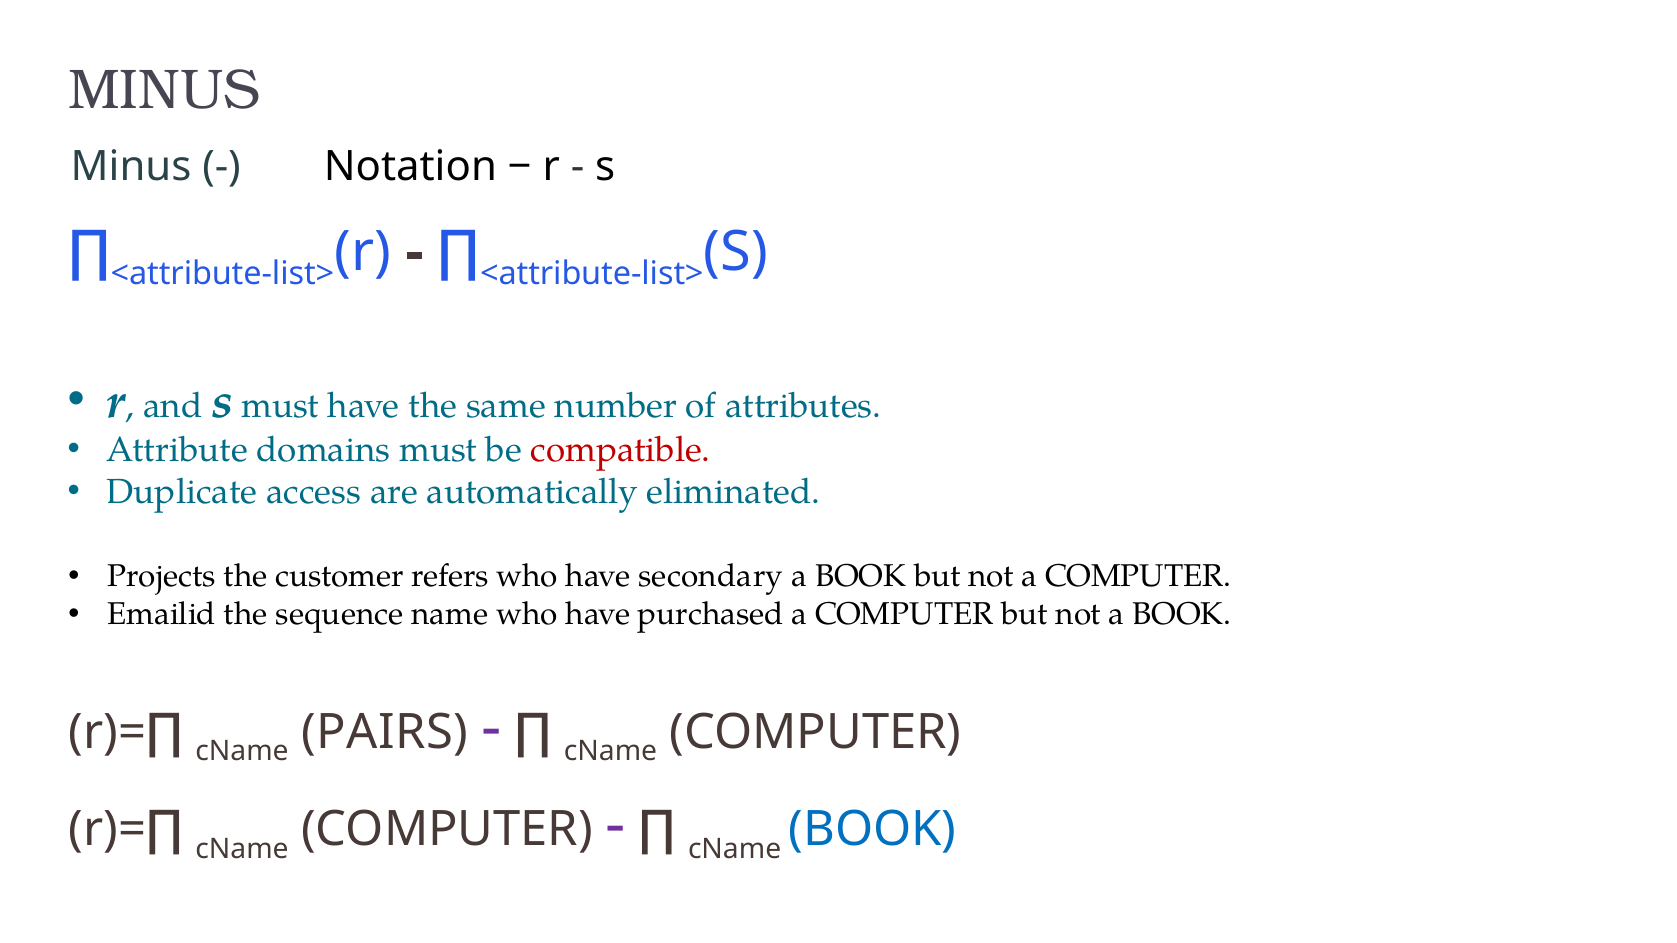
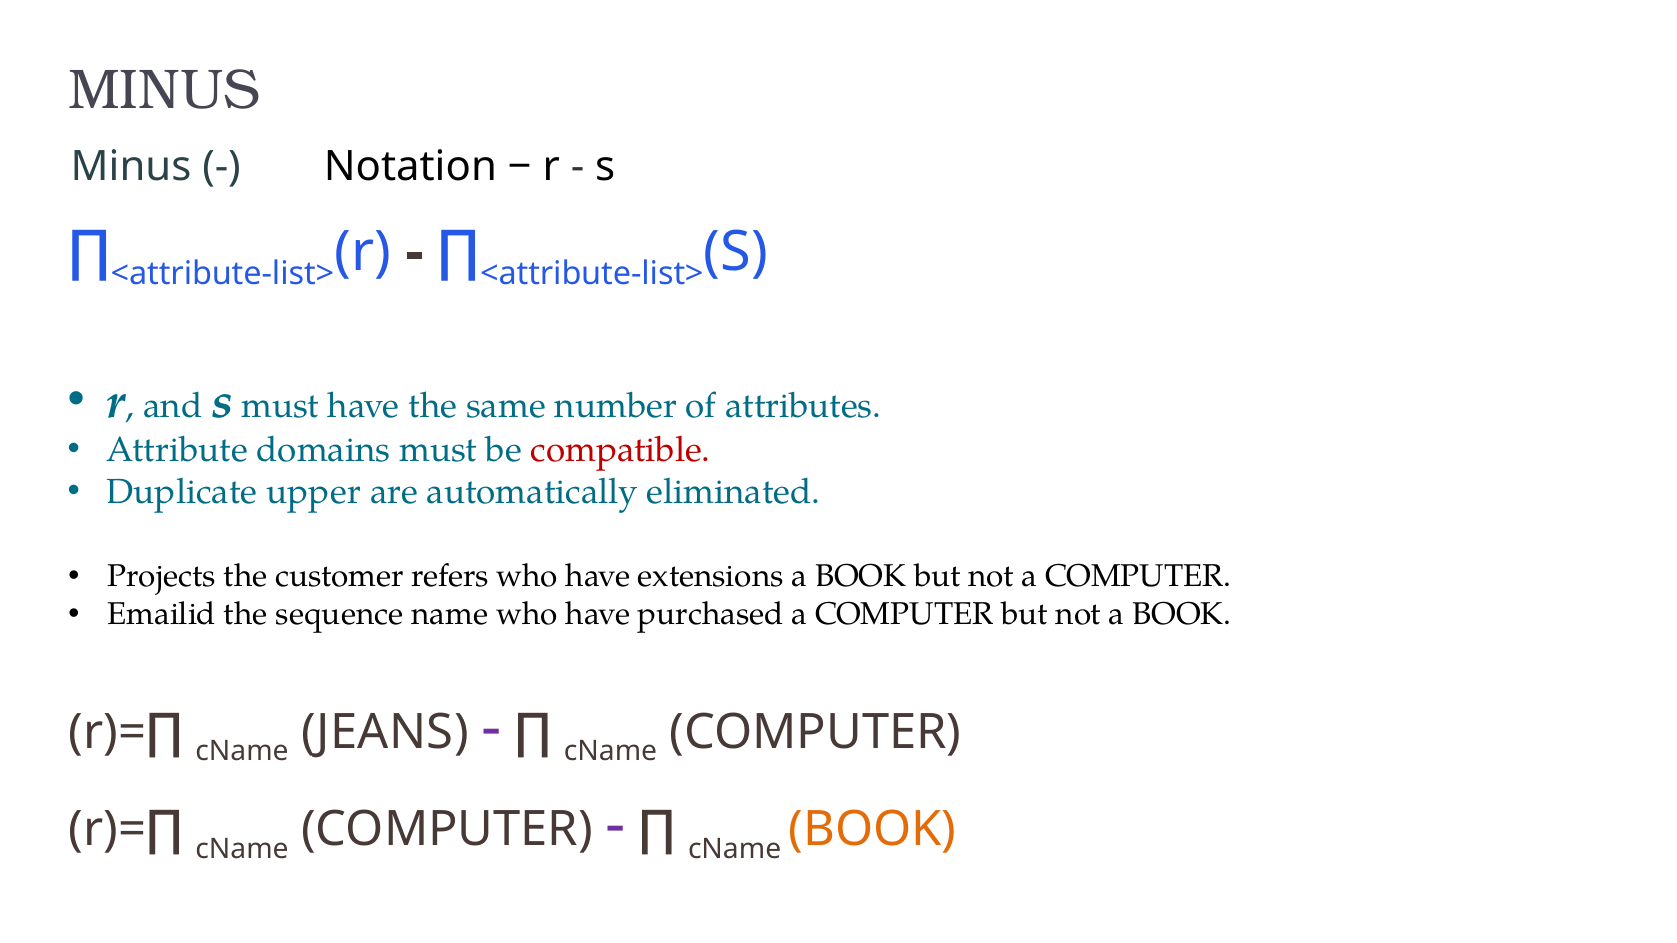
access: access -> upper (314, 492)
secondary: secondary -> extensions (711, 577)
PAIRS: PAIRS -> JEANS (385, 733)
BOOK colour: blue -> orange (872, 830)
